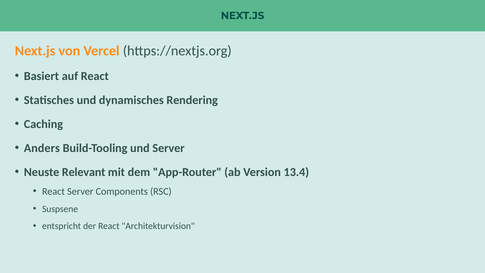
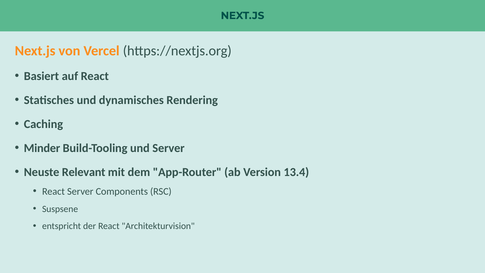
Anders: Anders -> Minder (42, 148)
